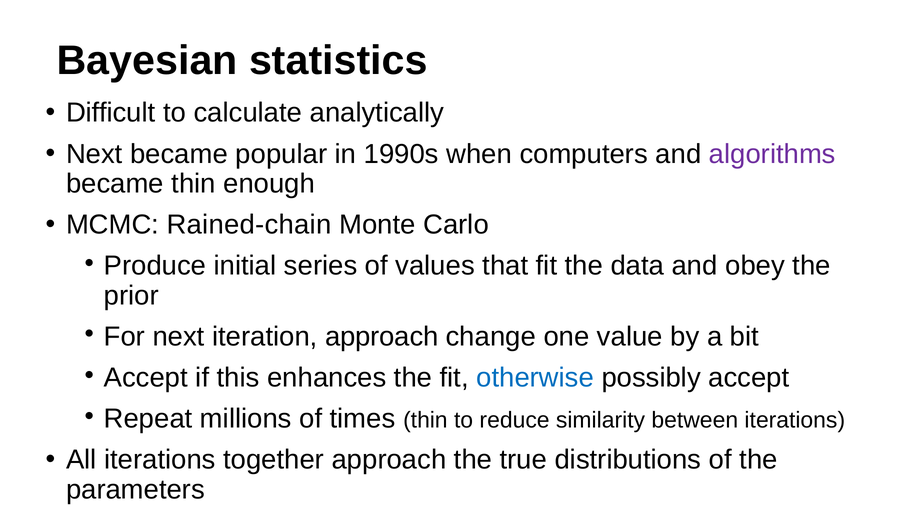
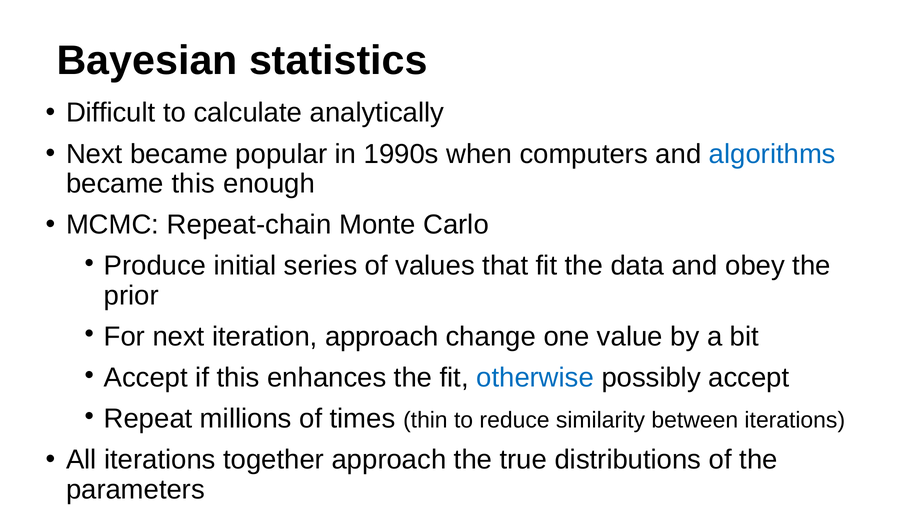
algorithms colour: purple -> blue (772, 154)
became thin: thin -> this (193, 184)
Rained-chain: Rained-chain -> Repeat-chain (249, 225)
